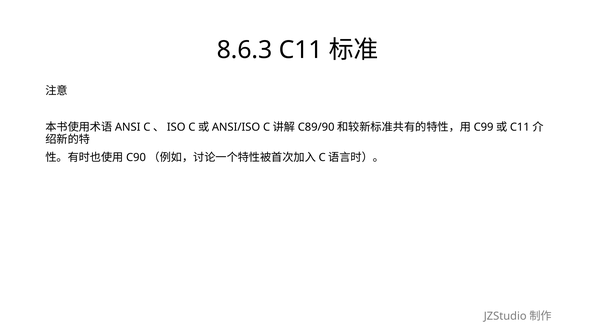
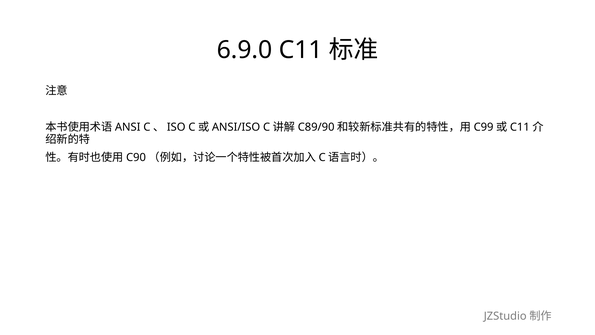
8.6.3: 8.6.3 -> 6.9.0 (245, 50)
